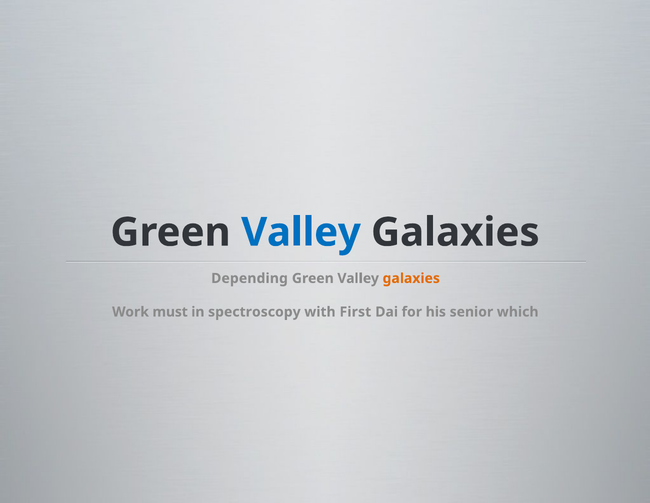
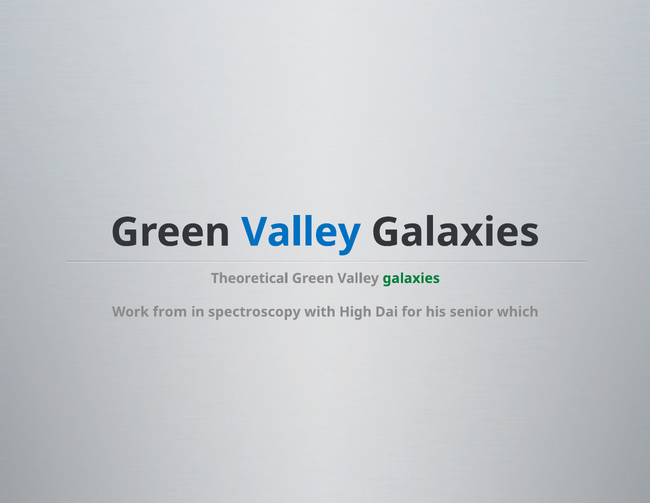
Depending: Depending -> Theoretical (250, 278)
galaxies colour: orange -> green (411, 278)
must: must -> from (170, 311)
First: First -> High (355, 311)
